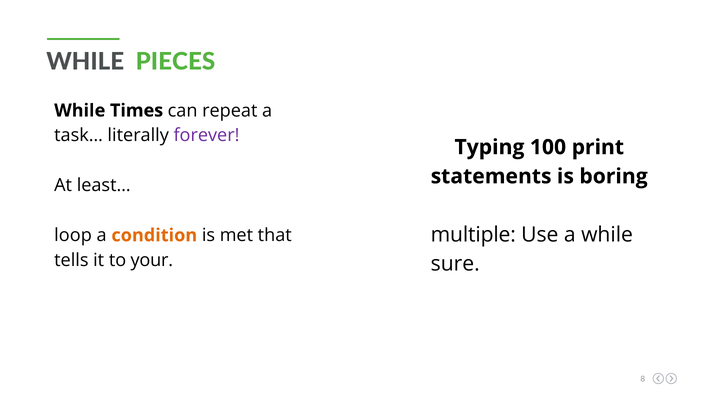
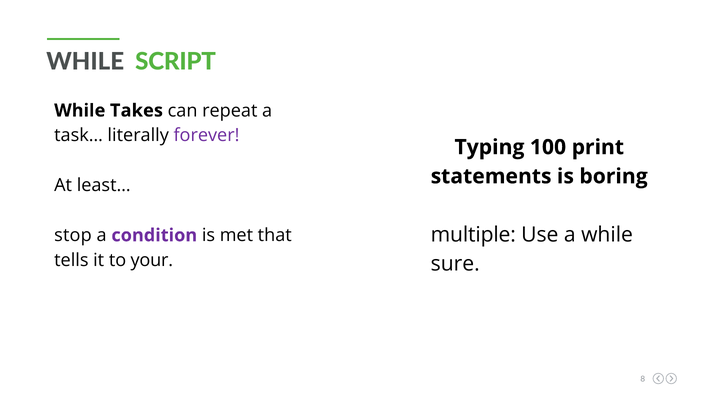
PIECES: PIECES -> SCRIPT (176, 62)
Times: Times -> Takes (136, 111)
loop: loop -> stop (73, 235)
condition colour: orange -> purple (154, 235)
